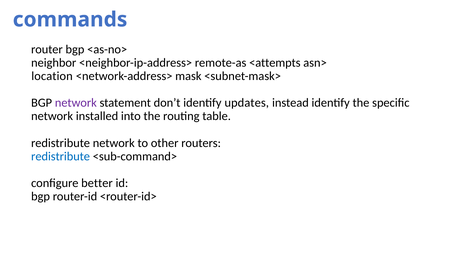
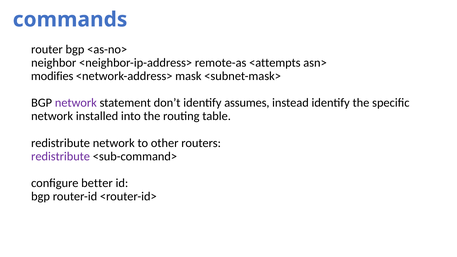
location: location -> modifies (52, 76)
updates: updates -> assumes (247, 103)
redistribute colour: blue -> purple (61, 156)
